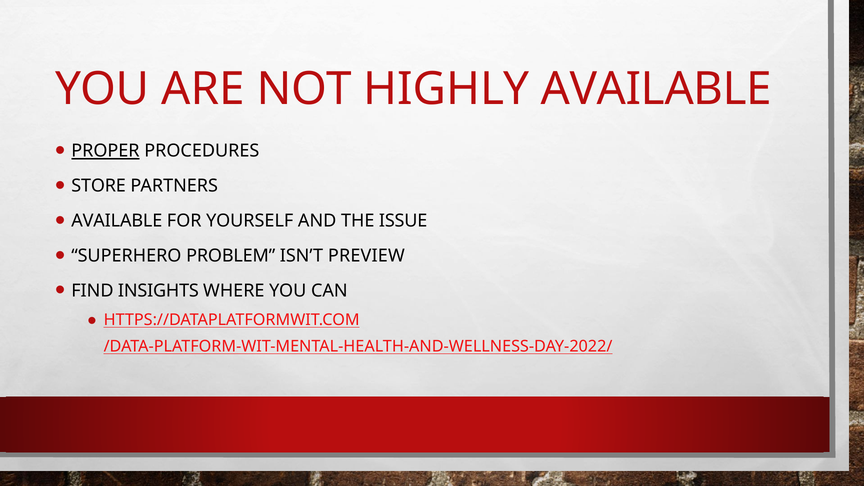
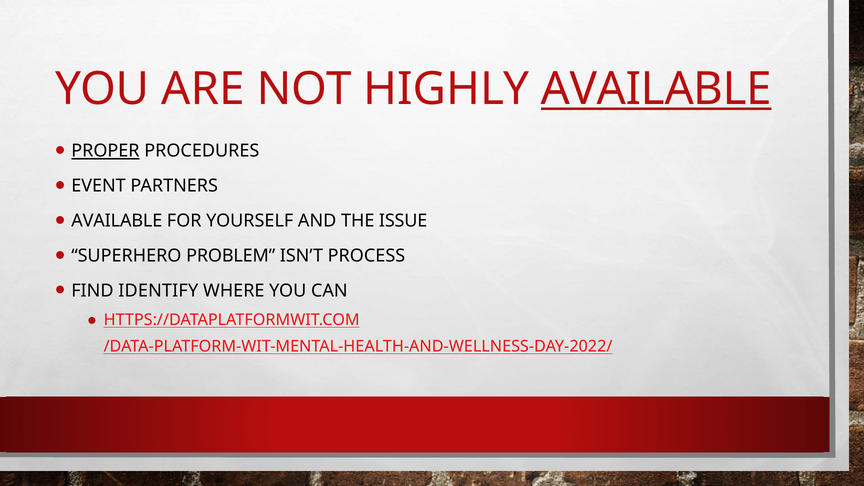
AVAILABLE underline: none -> present (656, 89)
STORE: STORE -> EVENT (99, 186)
PREVIEW: PREVIEW -> PROCESS (366, 256)
INSIGHTS: INSIGHTS -> IDENTIFY (158, 291)
